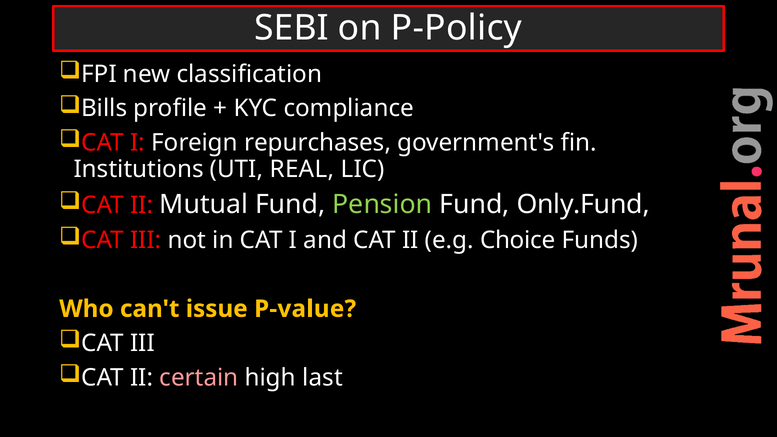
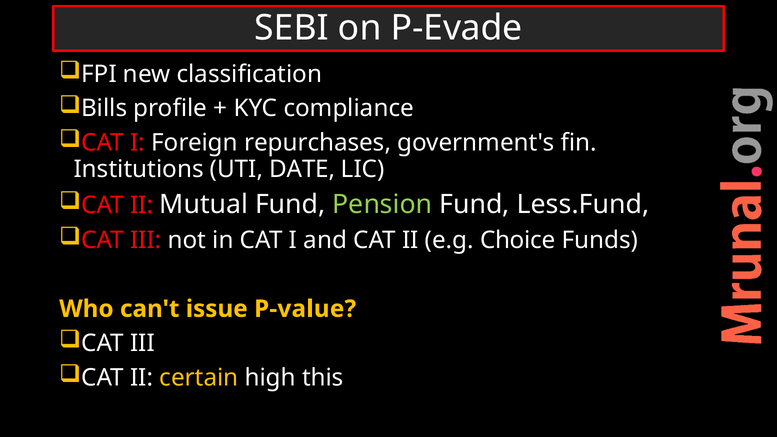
P-Policy: P-Policy -> P-Evade (457, 28)
REAL: REAL -> DATE (302, 169)
Only.Fund: Only.Fund -> Less.Fund (583, 205)
certain colour: pink -> yellow (199, 378)
last: last -> this (323, 378)
